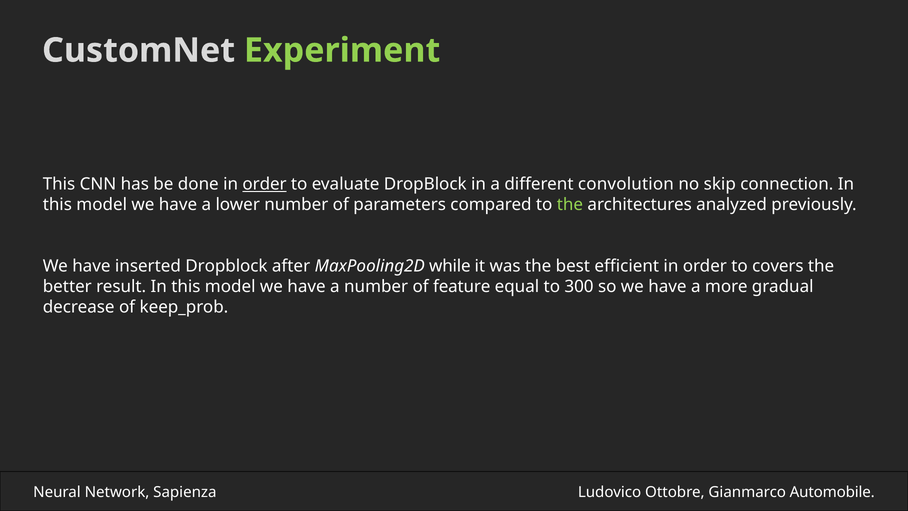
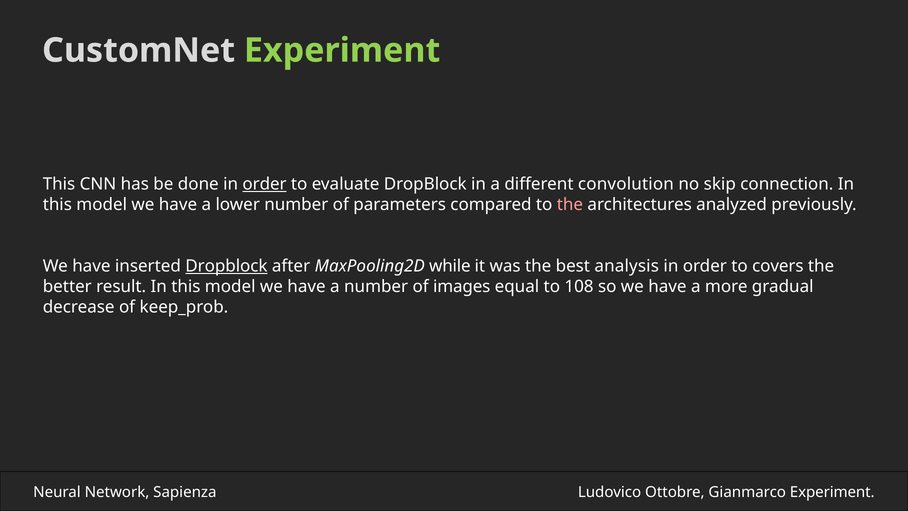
the colour: light green -> pink (570, 205)
Dropblock underline: none -> present (226, 266)
efficient: efficient -> analysis (627, 266)
feature: feature -> images (462, 286)
300: 300 -> 108 (579, 286)
Gianmarco Automobile: Automobile -> Experiment (832, 492)
